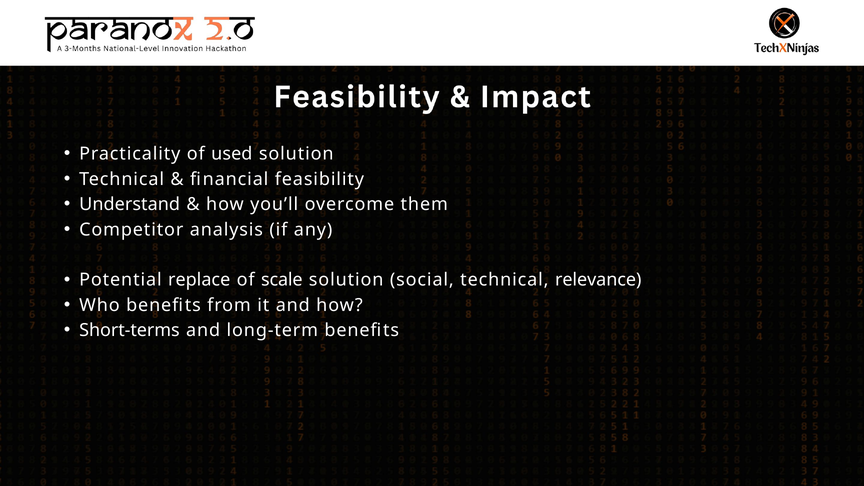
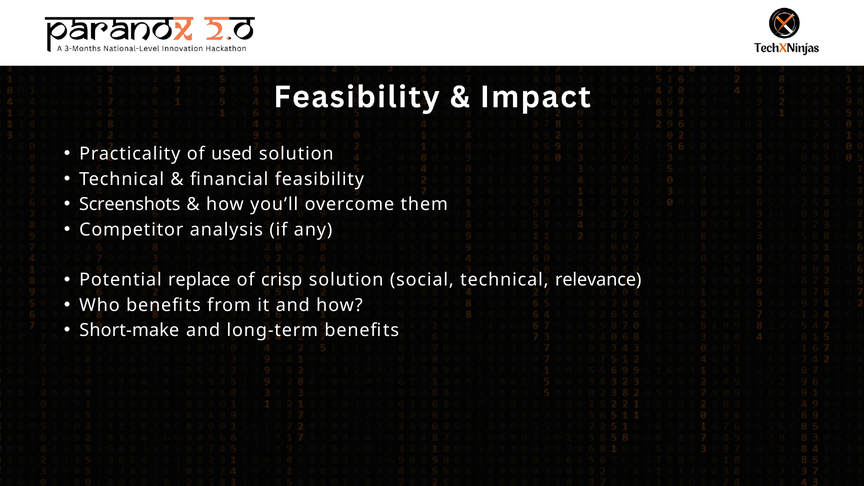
Understand: Understand -> Screenshots (130, 204)
scale: scale -> crisp (282, 280)
Short-terms: Short-terms -> Short-make (129, 330)
